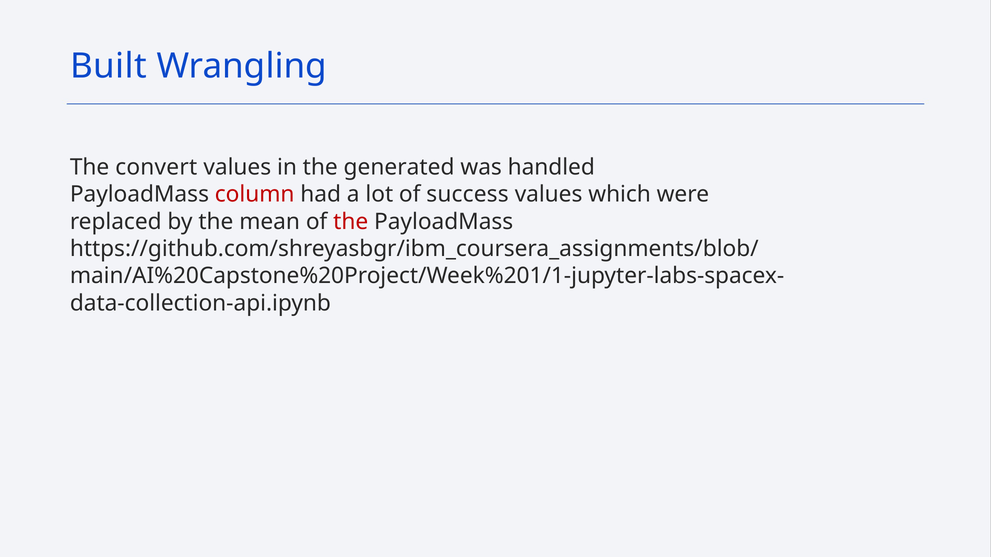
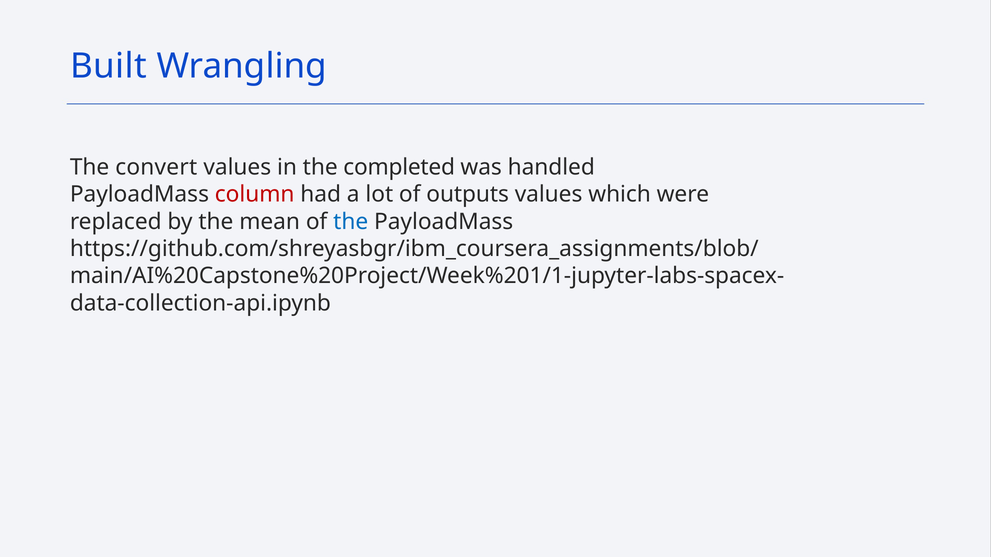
generated: generated -> completed (399, 167)
success: success -> outputs (468, 194)
the colour: red -> blue (351, 222)
